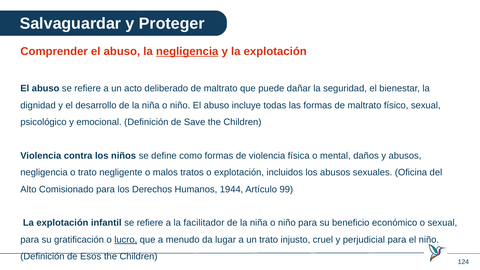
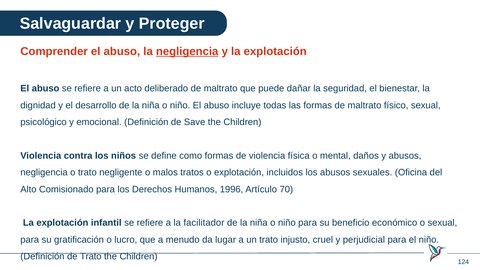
1944: 1944 -> 1996 (232, 189)
99: 99 -> 70 (286, 189)
lucro underline: present -> none (126, 240)
de Esos: Esos -> Trato (91, 257)
